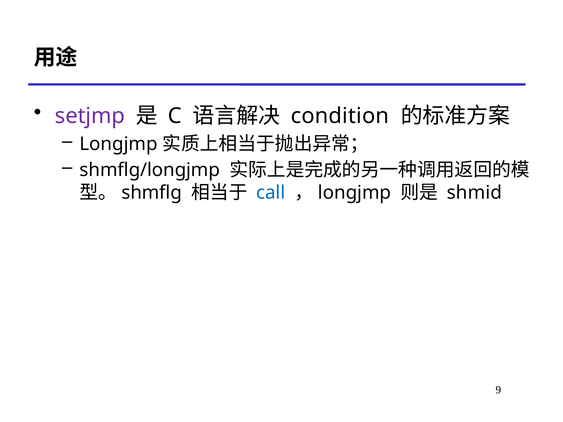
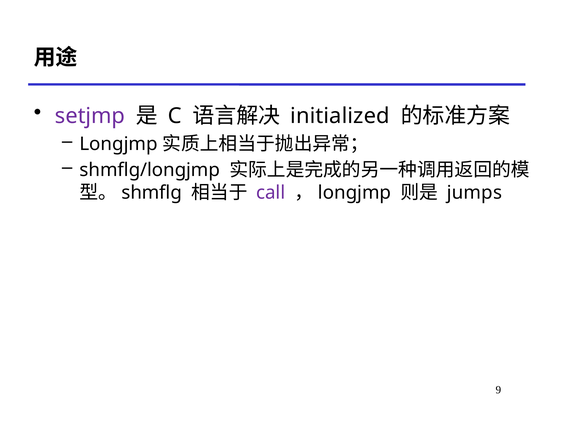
condition: condition -> initialized (340, 116)
call colour: blue -> purple (271, 193)
shmid: shmid -> jumps (474, 193)
